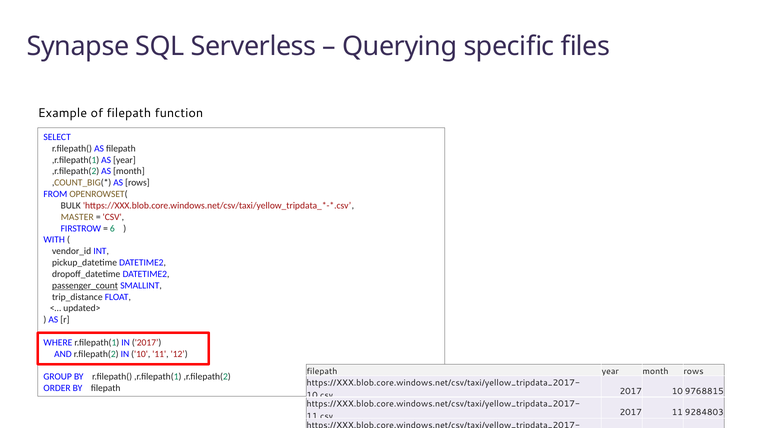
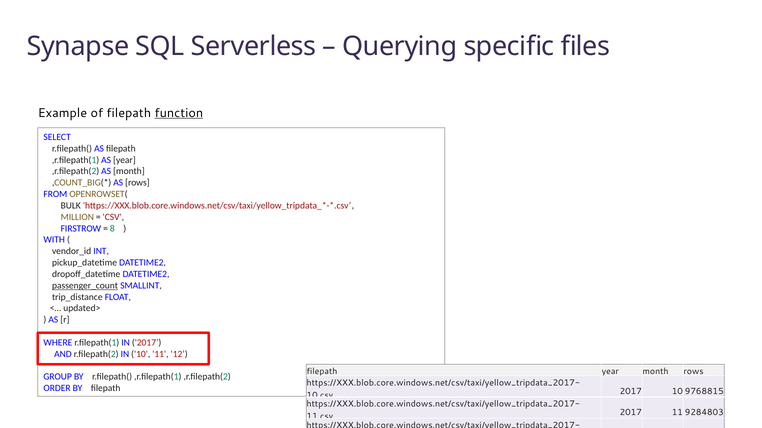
function underline: none -> present (179, 113)
MASTER: MASTER -> MILLION (77, 217)
6: 6 -> 8 (112, 229)
